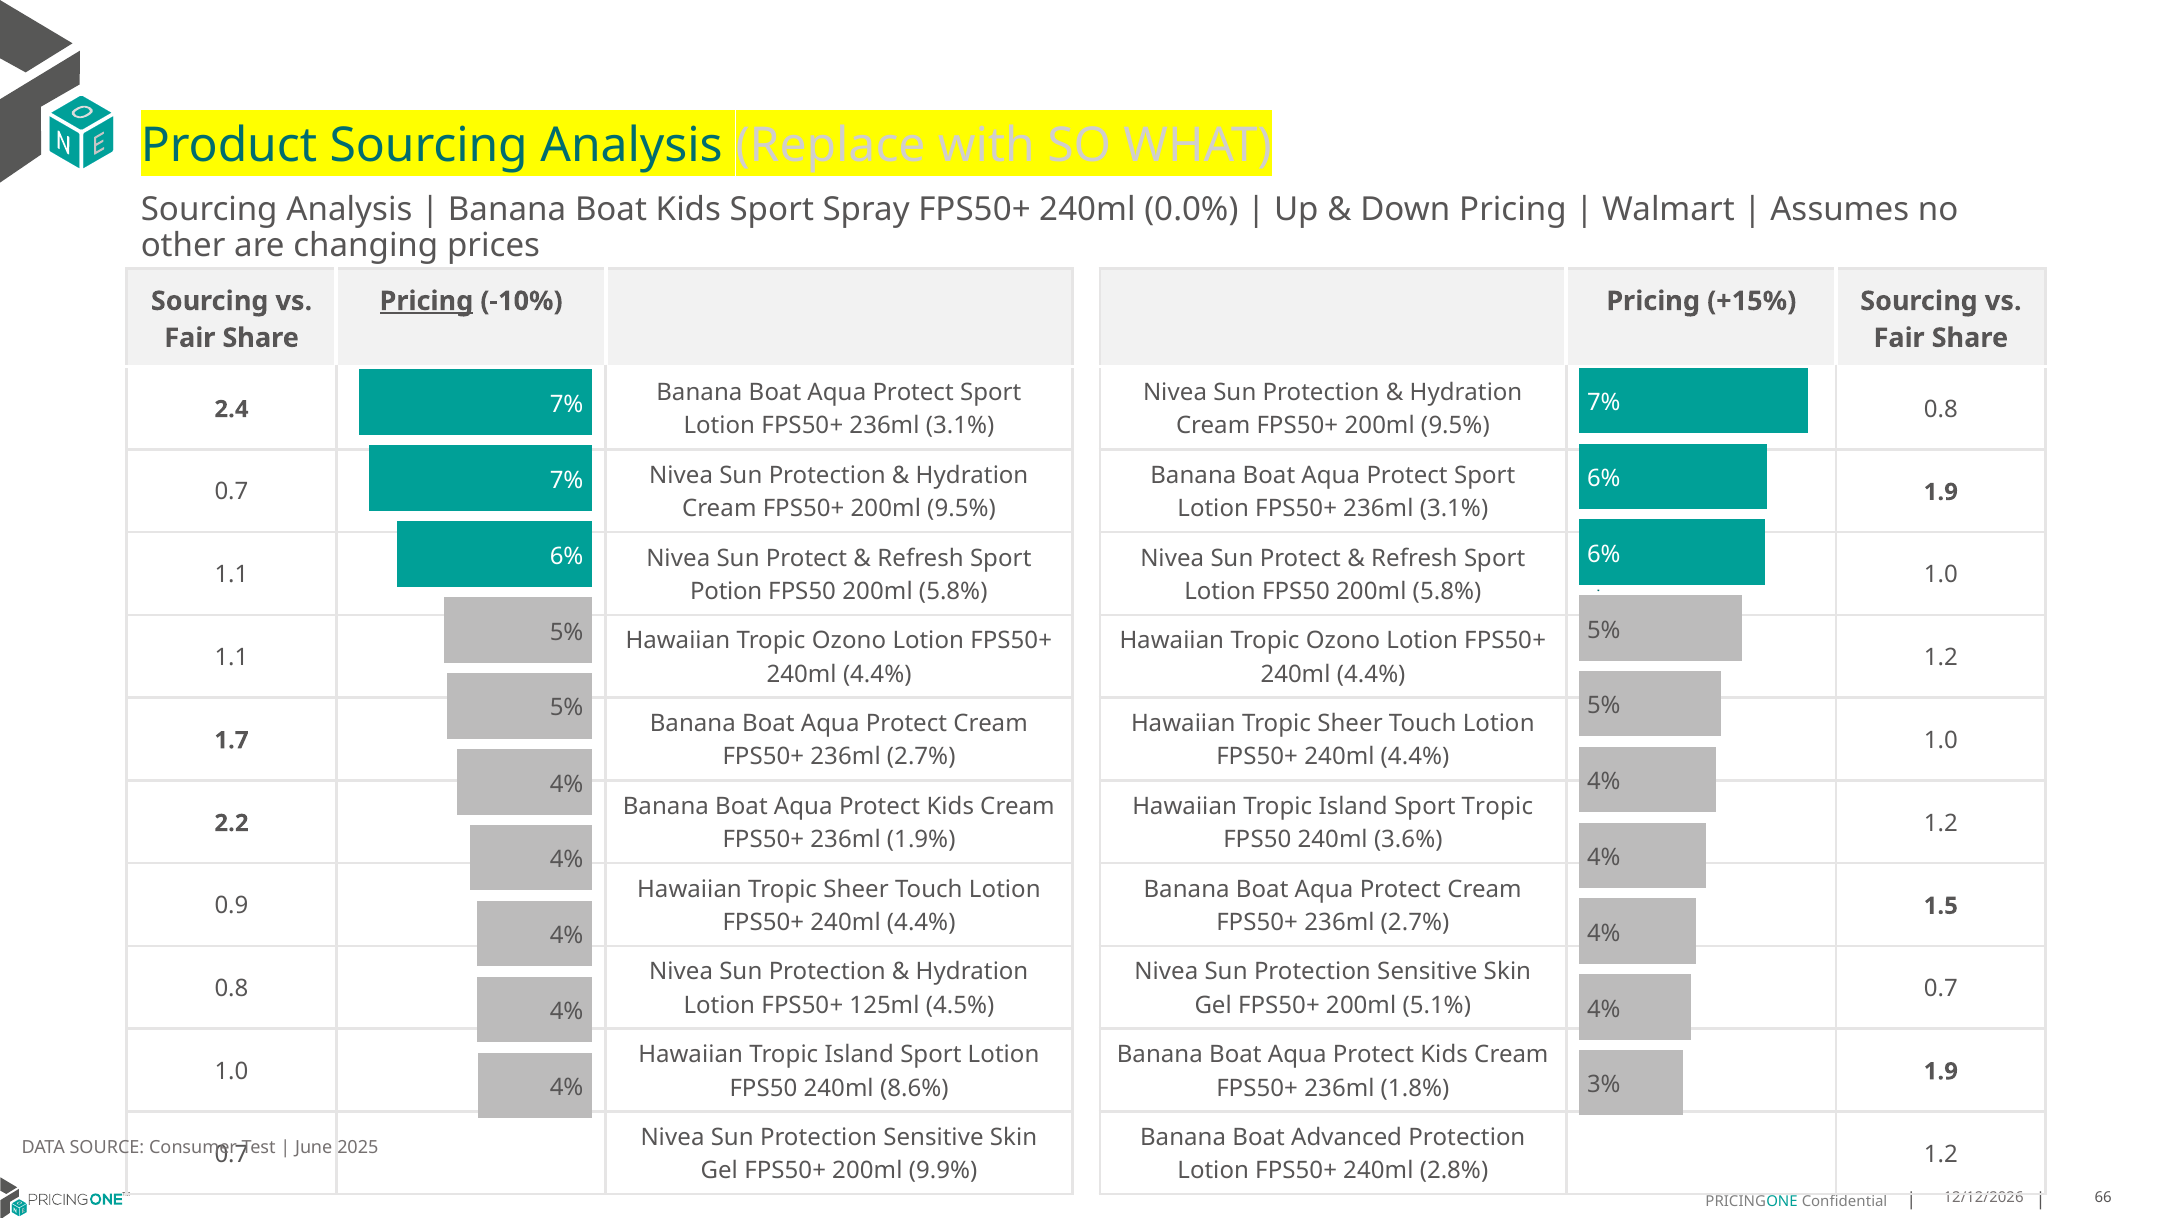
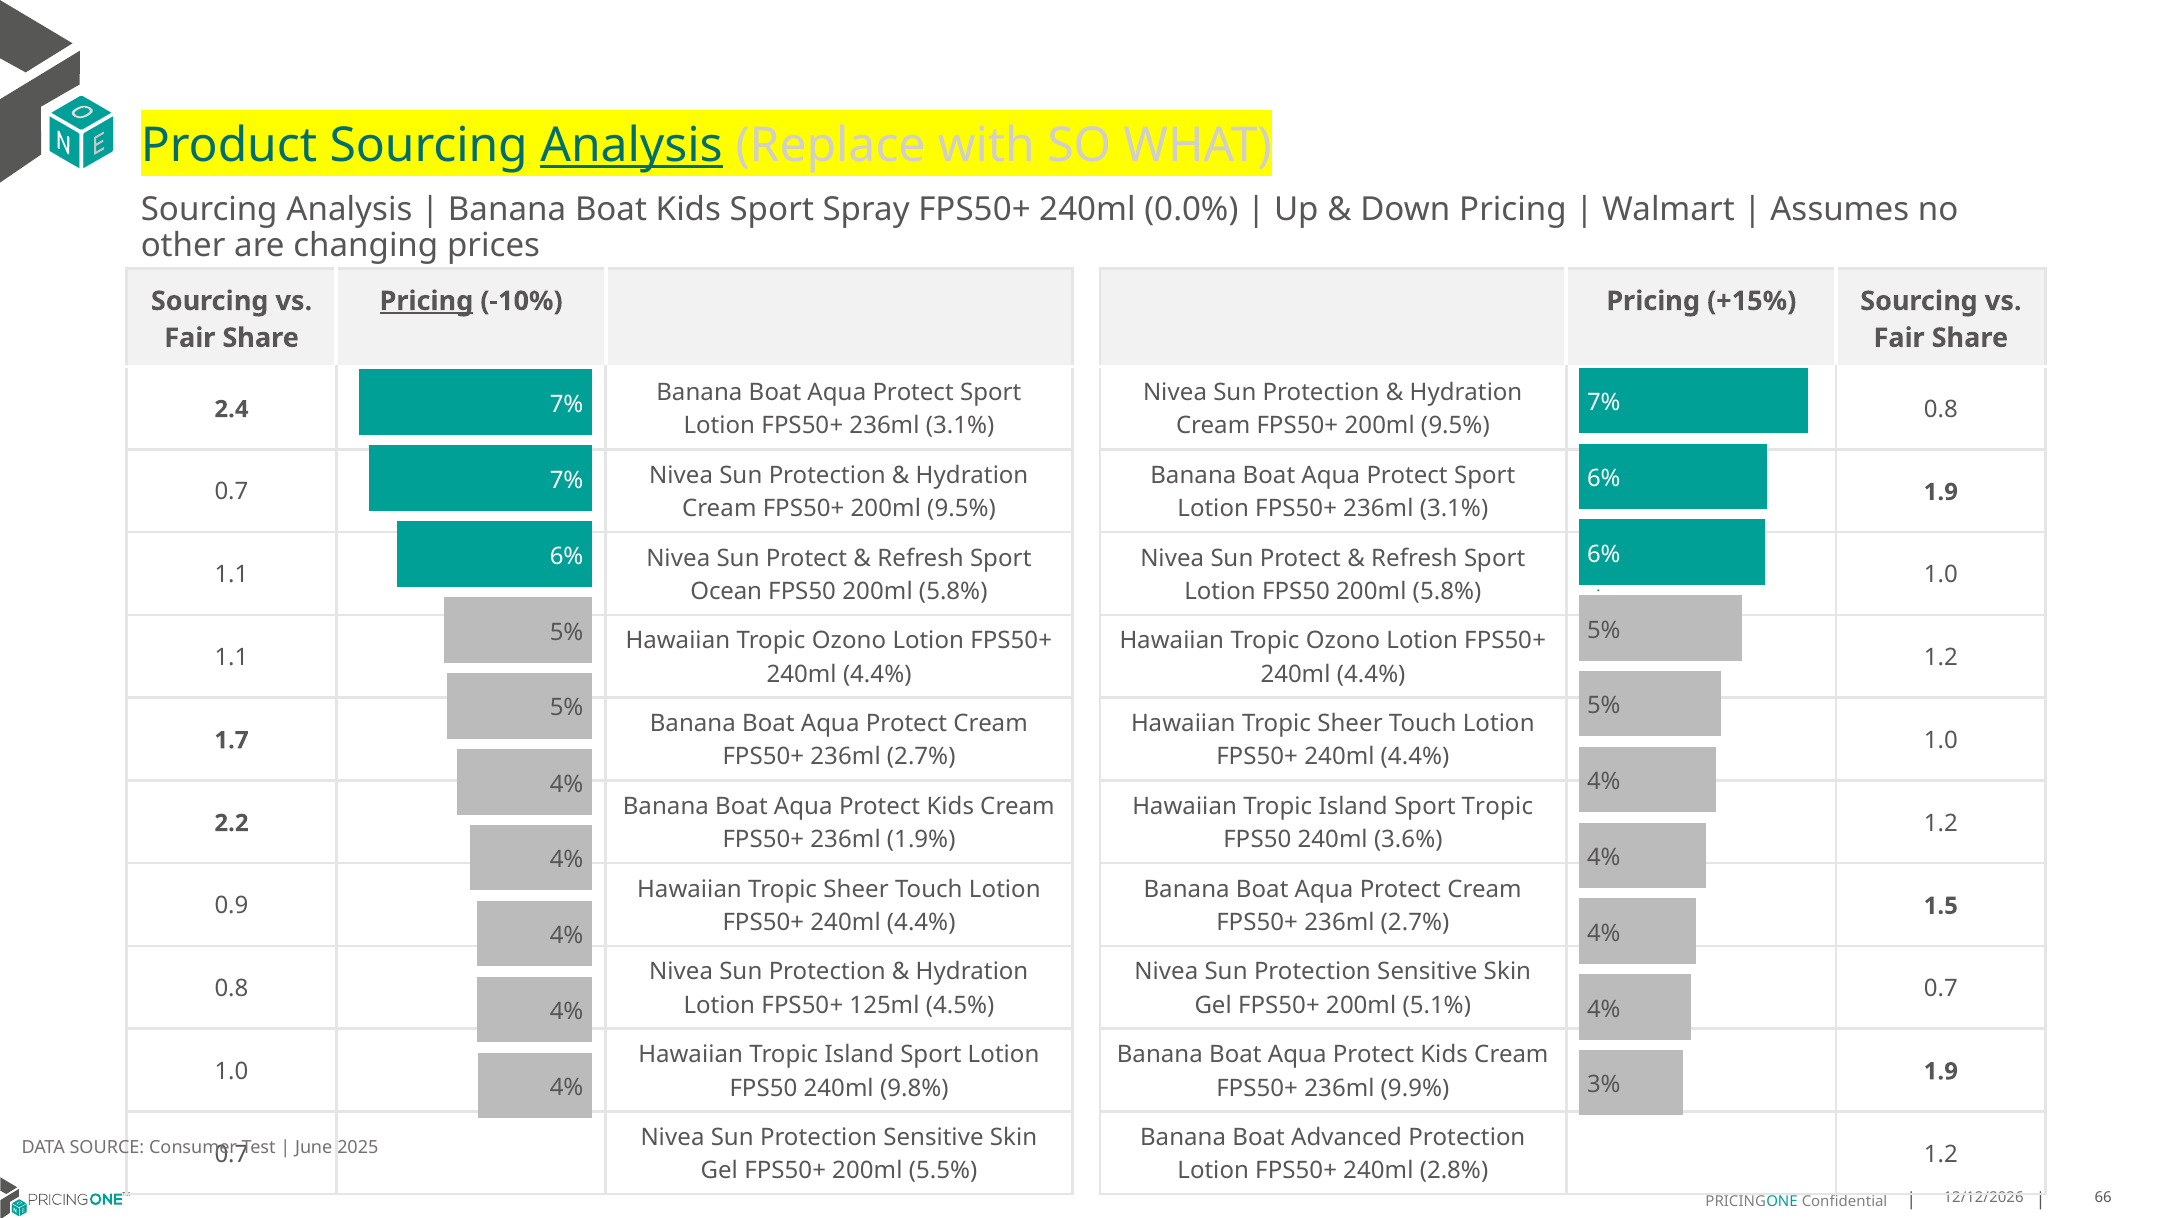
Analysis underline: none -> present (632, 145)
Potion: Potion -> Ocean (726, 591)
8.6%: 8.6% -> 9.8% (914, 1088)
1.8%: 1.8% -> 9.9% (1415, 1088)
9.9%: 9.9% -> 5.5% (943, 1171)
